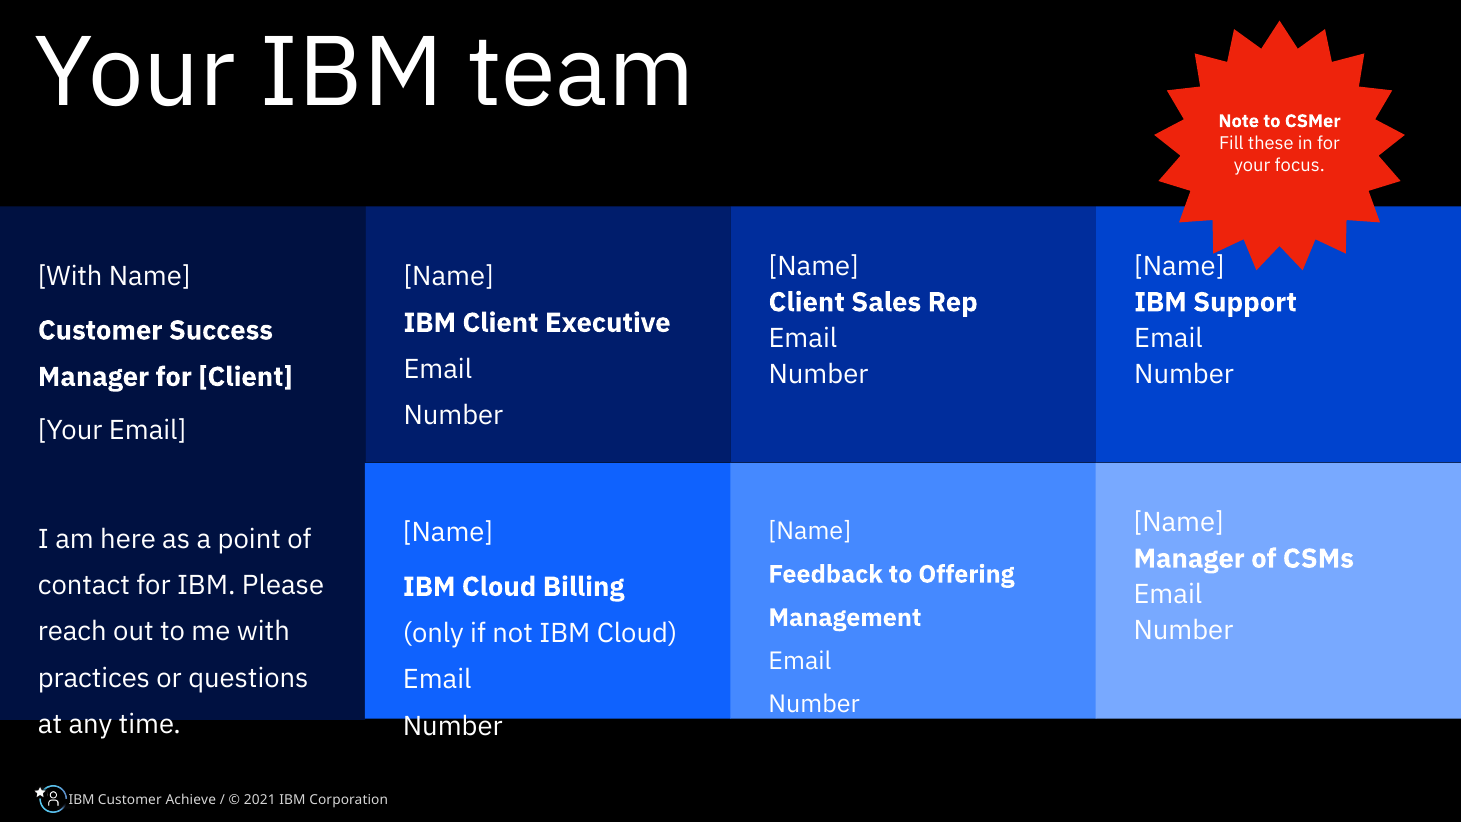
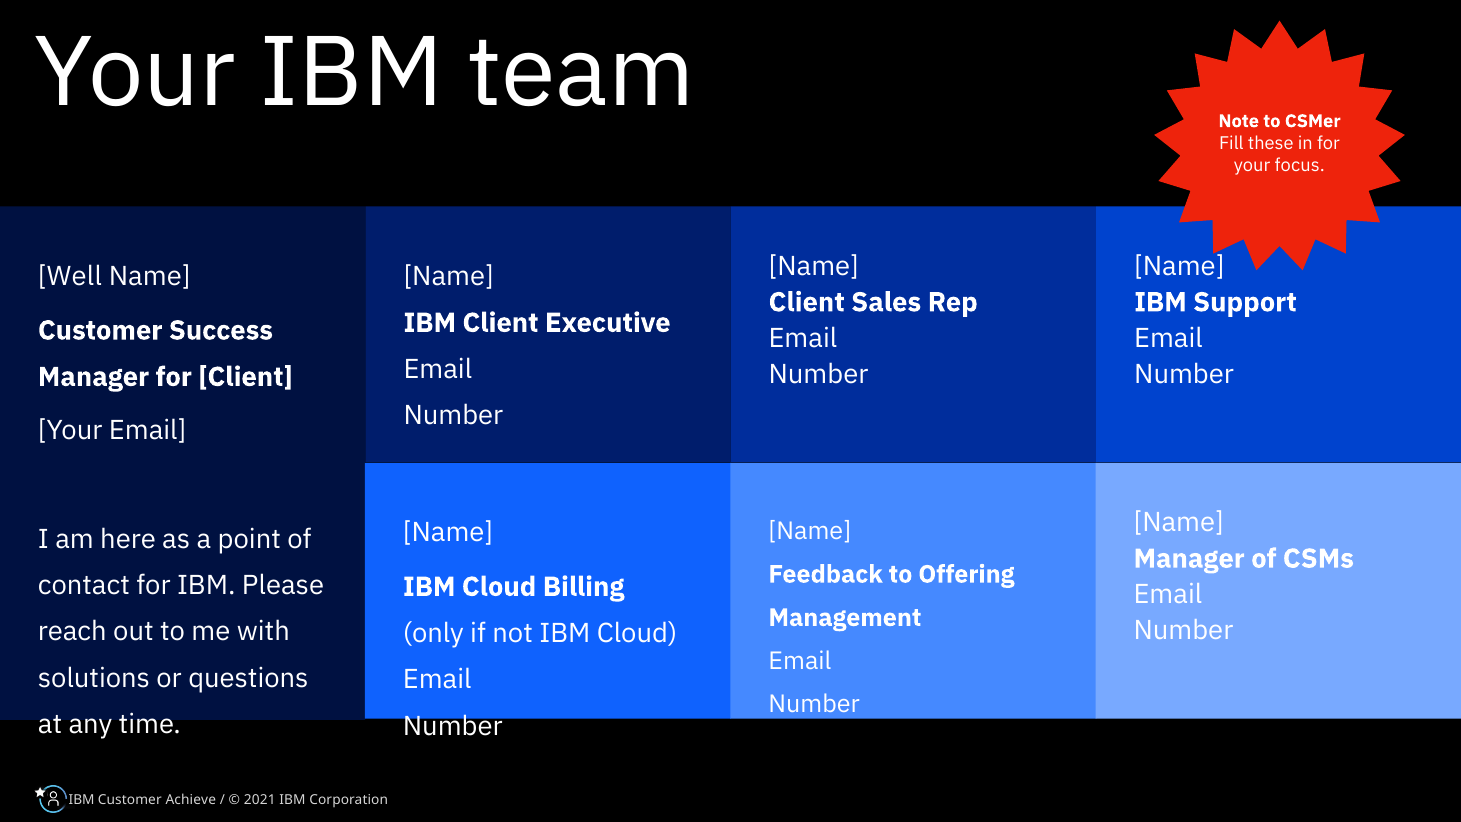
With: With -> Well (70, 276)
practices: practices -> solutions (94, 678)
